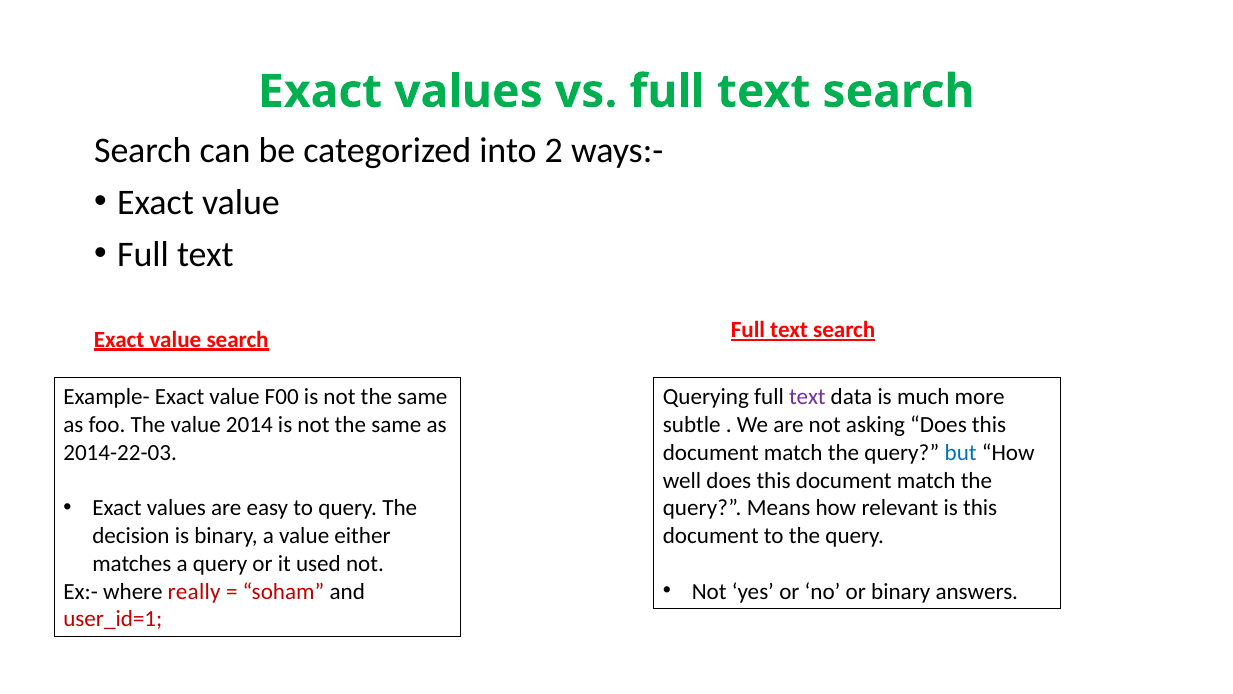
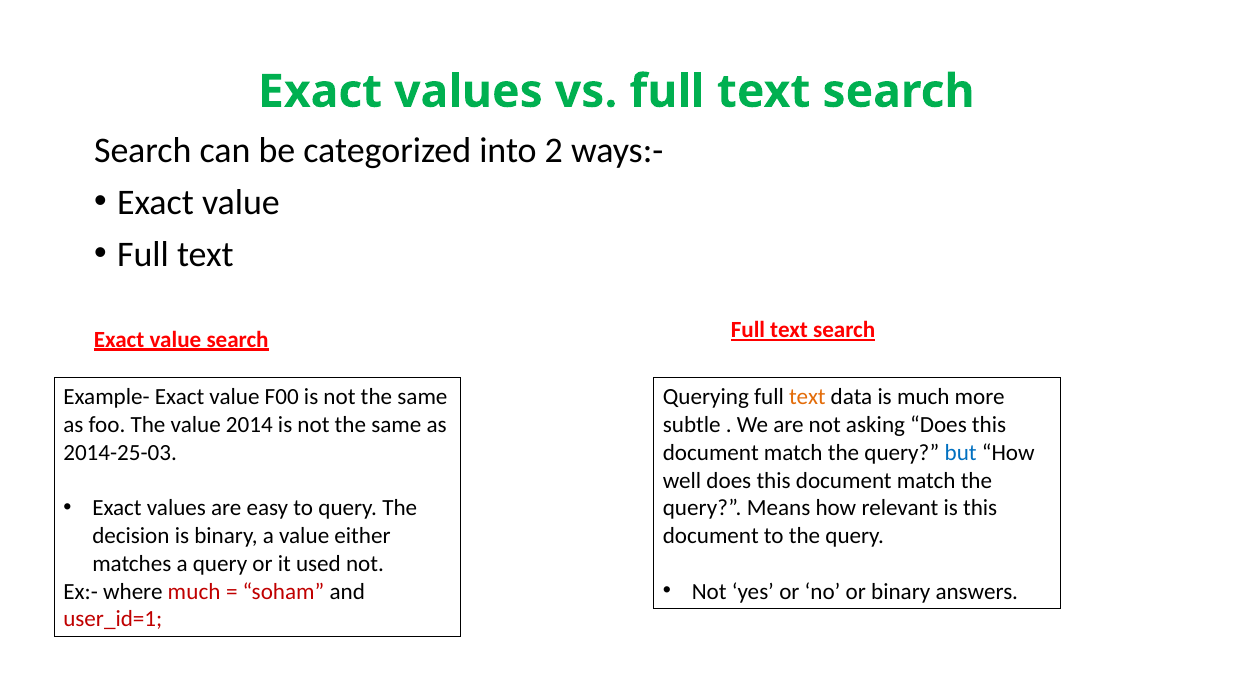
text colour: purple -> orange (807, 397)
2014-22-03: 2014-22-03 -> 2014-25-03 (120, 452)
where really: really -> much (194, 591)
